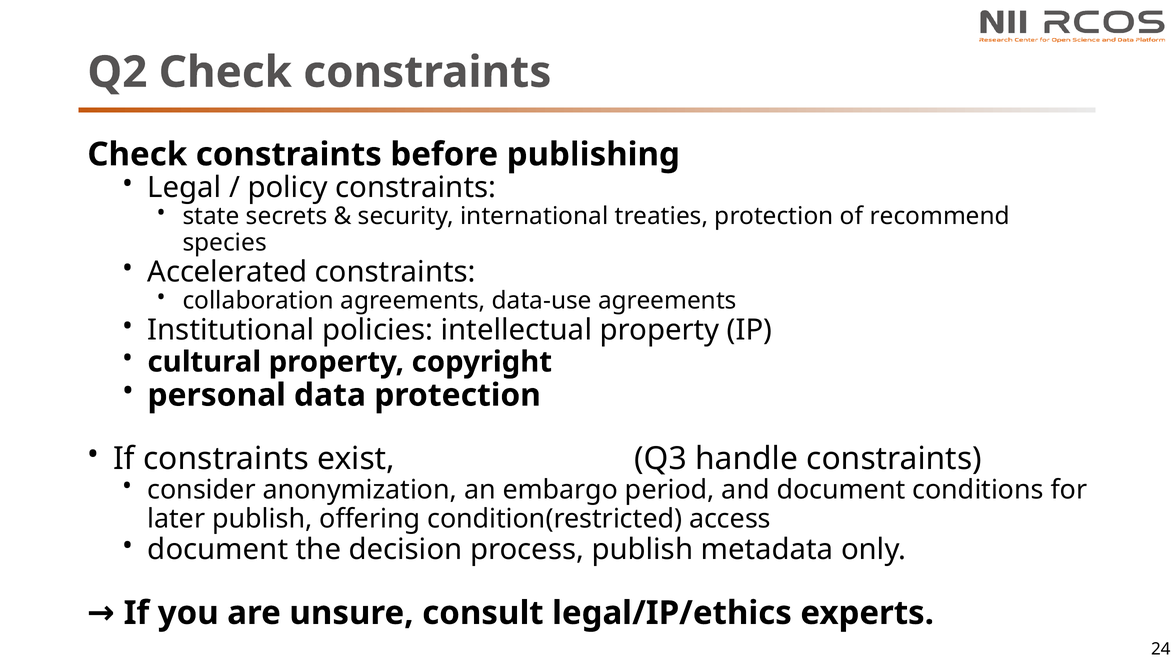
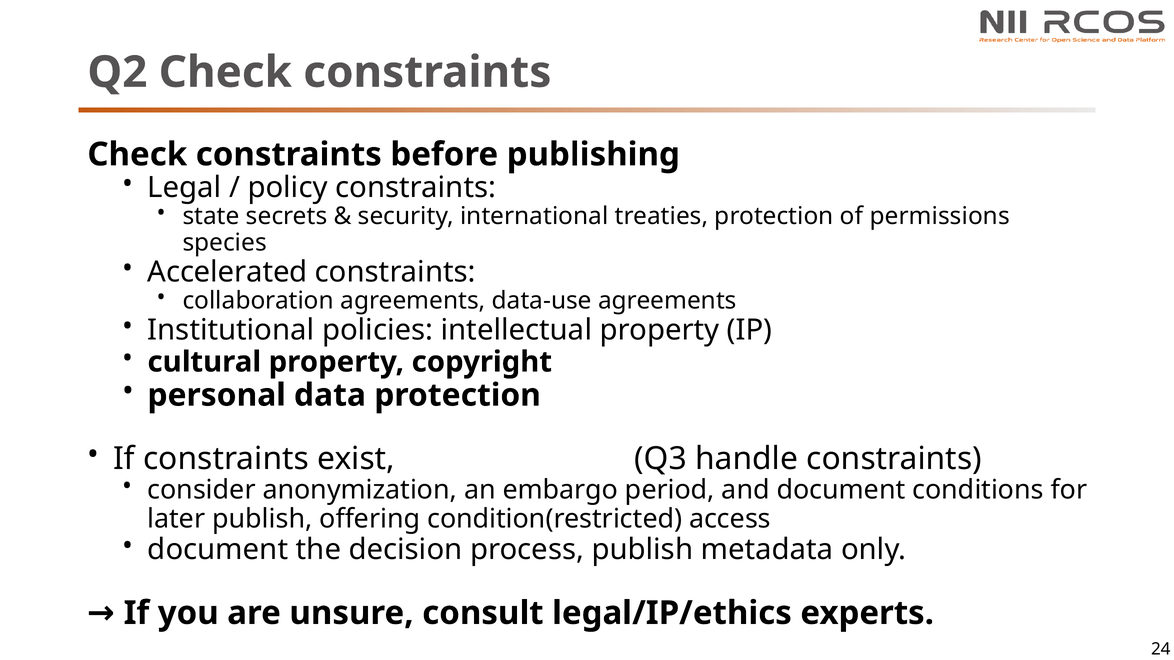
recommend: recommend -> permissions (940, 216)
